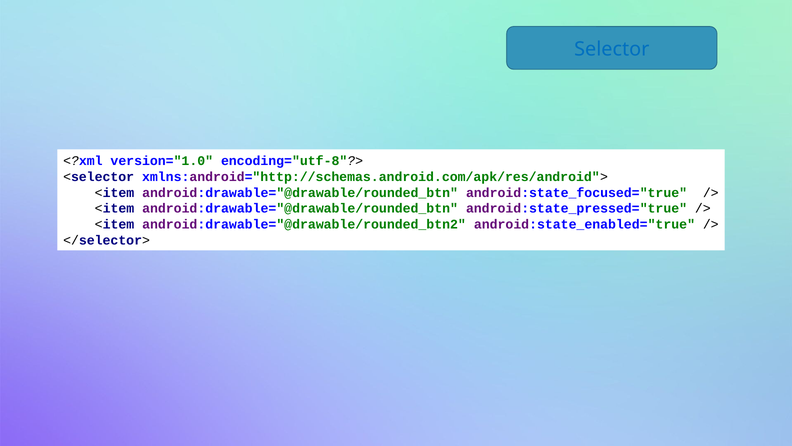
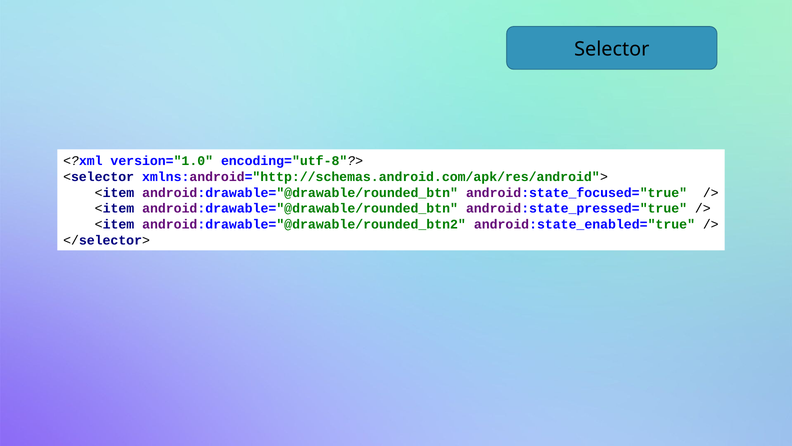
Selector colour: blue -> black (612, 49)
